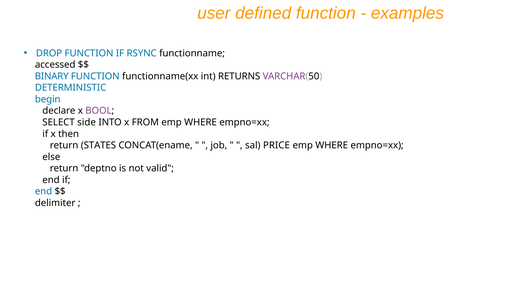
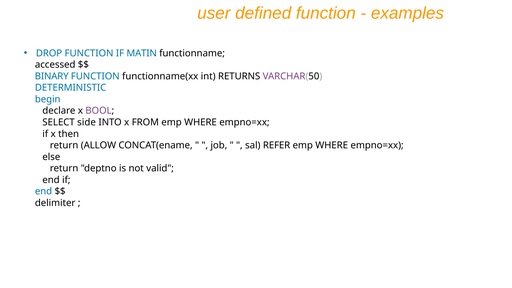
RSYNC: RSYNC -> MATIN (142, 53)
STATES: STATES -> ALLOW (98, 145)
PRICE: PRICE -> REFER (277, 145)
